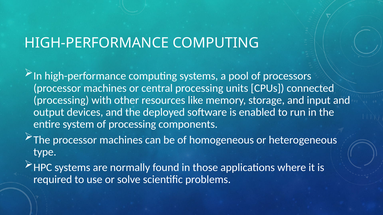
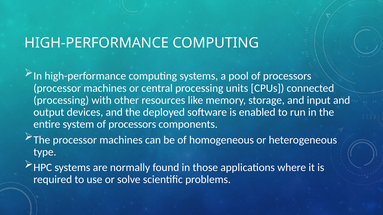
system of processing: processing -> processors (132, 124)
